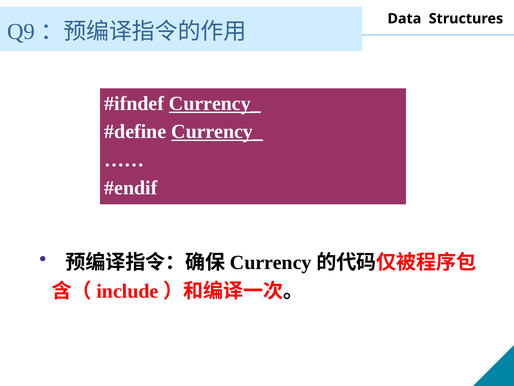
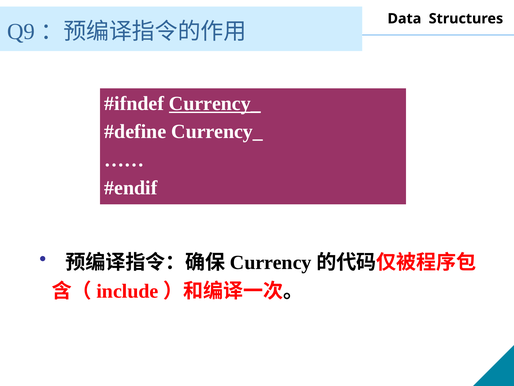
Currency_ underline: present -> none (217, 132)
